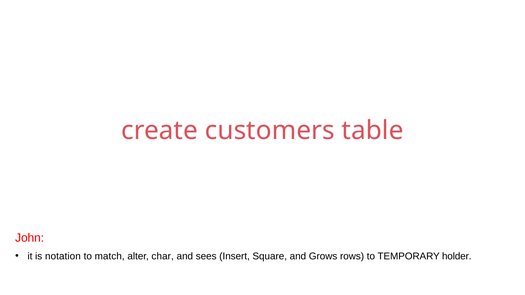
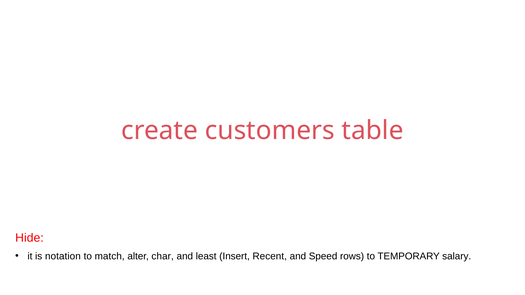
John: John -> Hide (29, 238)
sees: sees -> least (206, 256)
Square: Square -> Recent (270, 256)
Grows: Grows -> Speed (323, 256)
holder: holder -> salary (457, 256)
